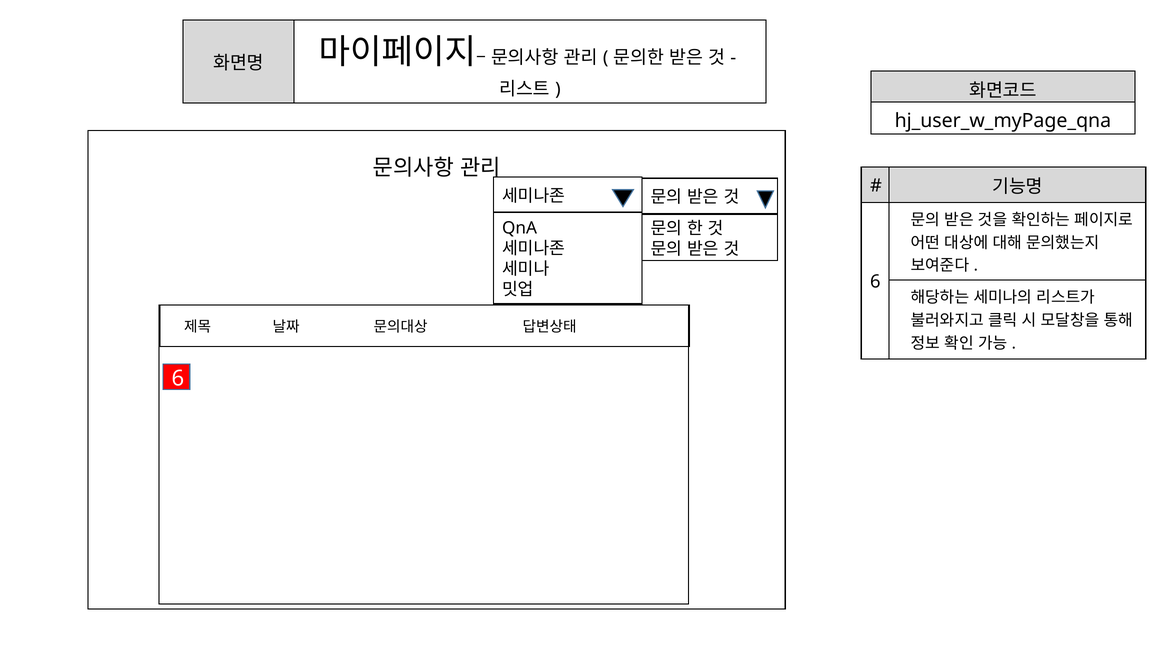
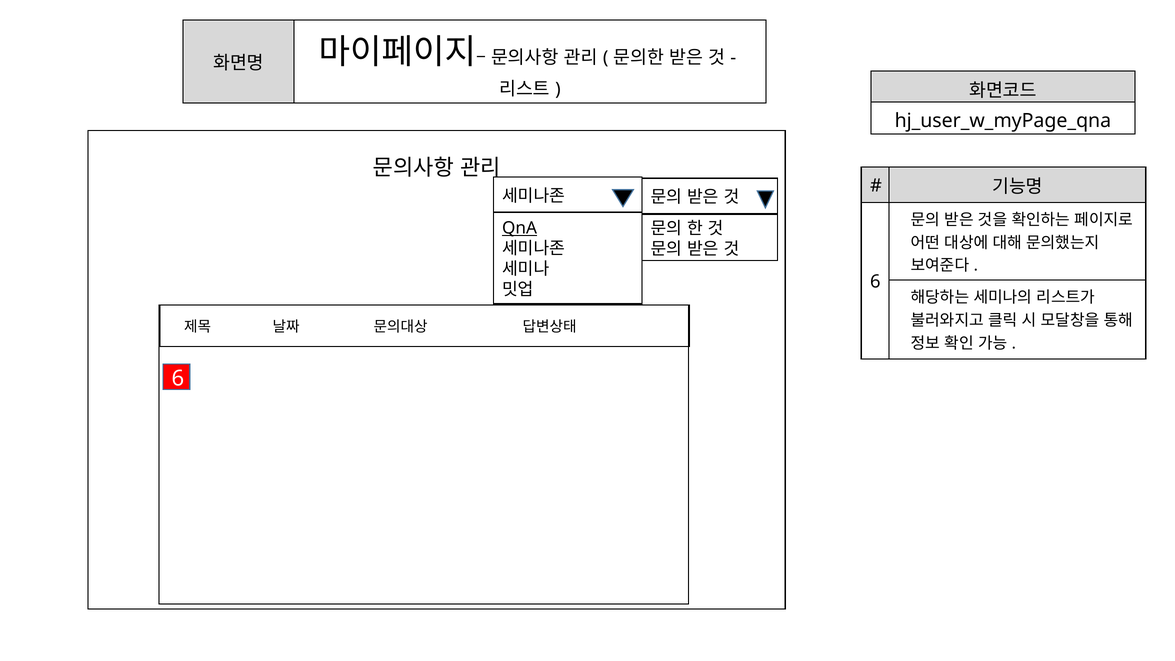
QnA underline: none -> present (520, 228)
